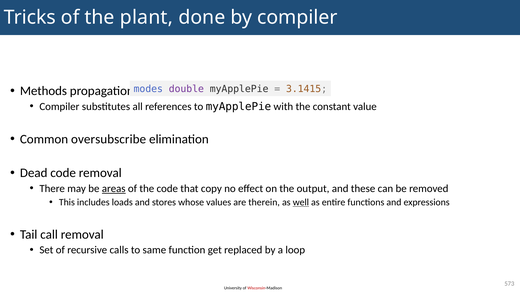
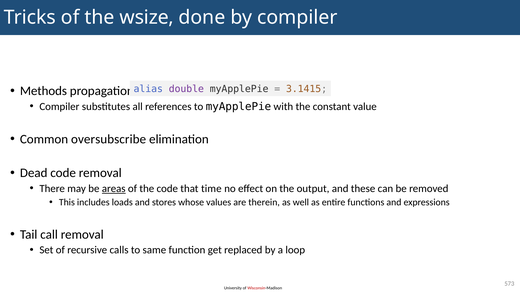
plant: plant -> wsize (147, 17)
modes: modes -> alias (148, 89)
copy: copy -> time (211, 189)
well underline: present -> none (301, 203)
